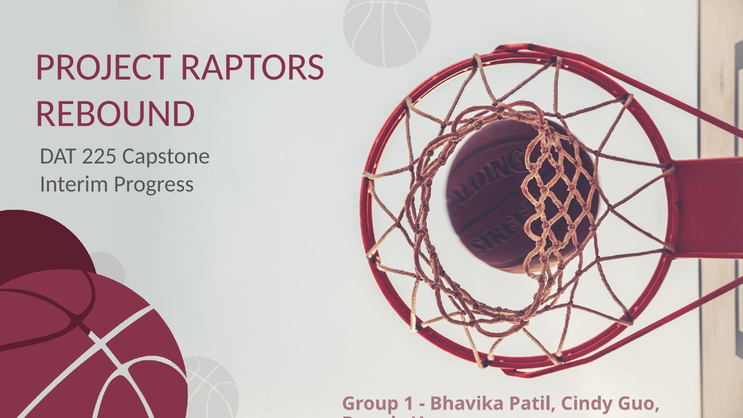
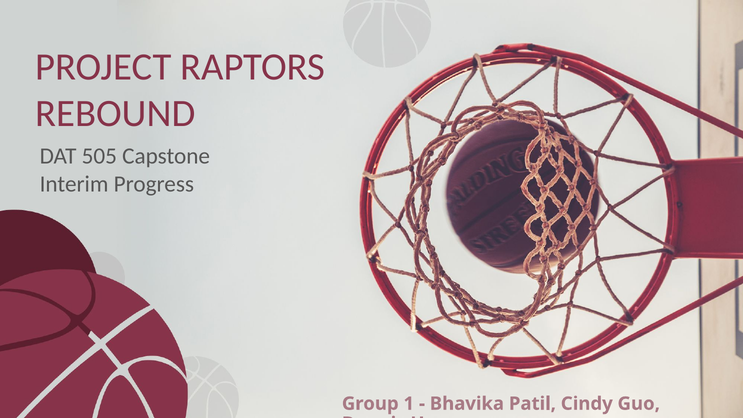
225: 225 -> 505 (99, 156)
